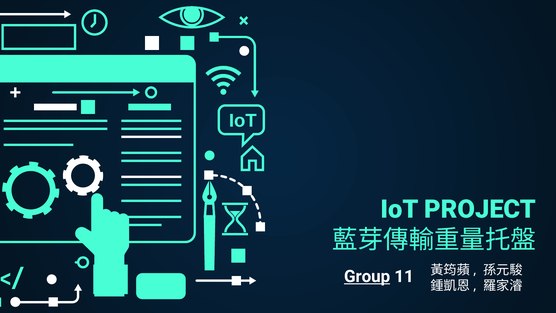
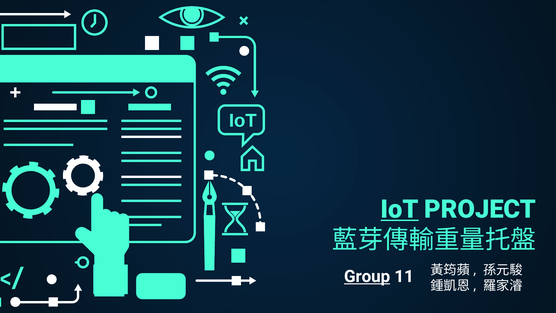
IoT underline: none -> present (400, 209)
